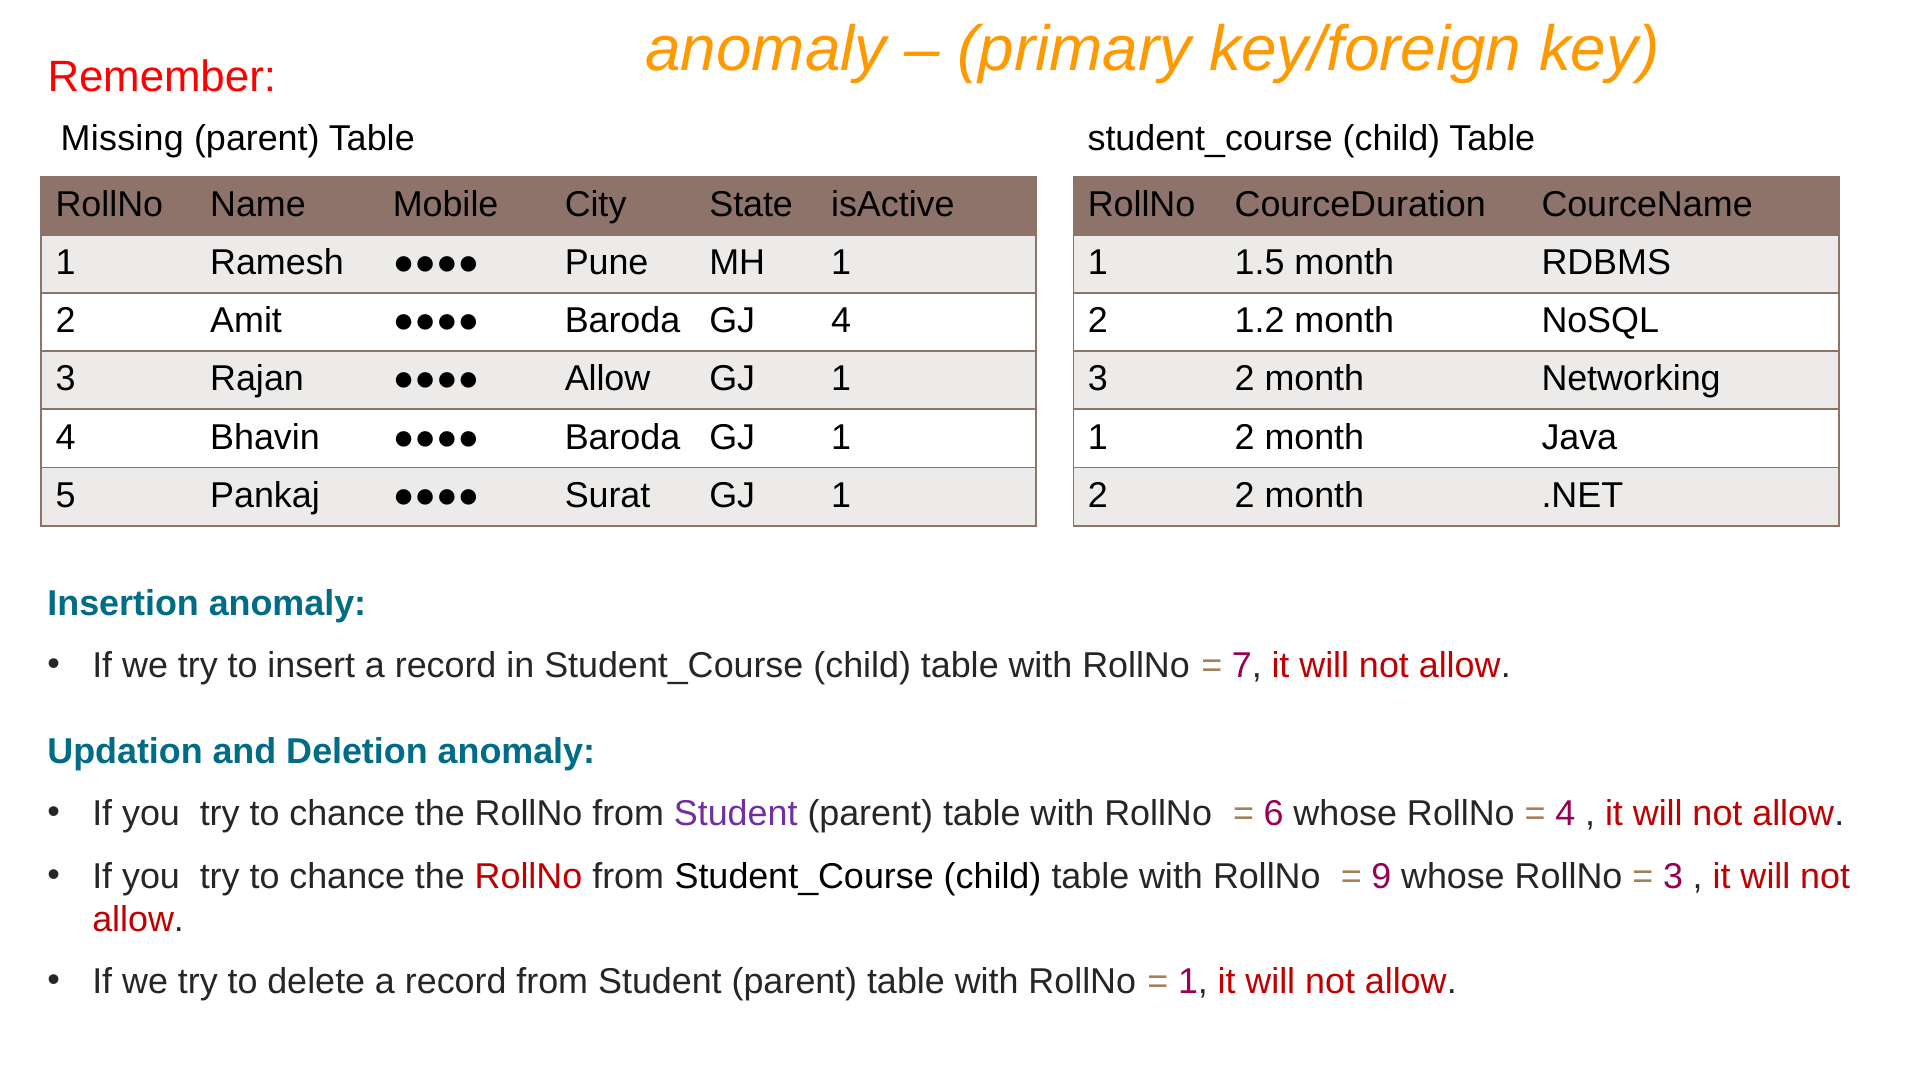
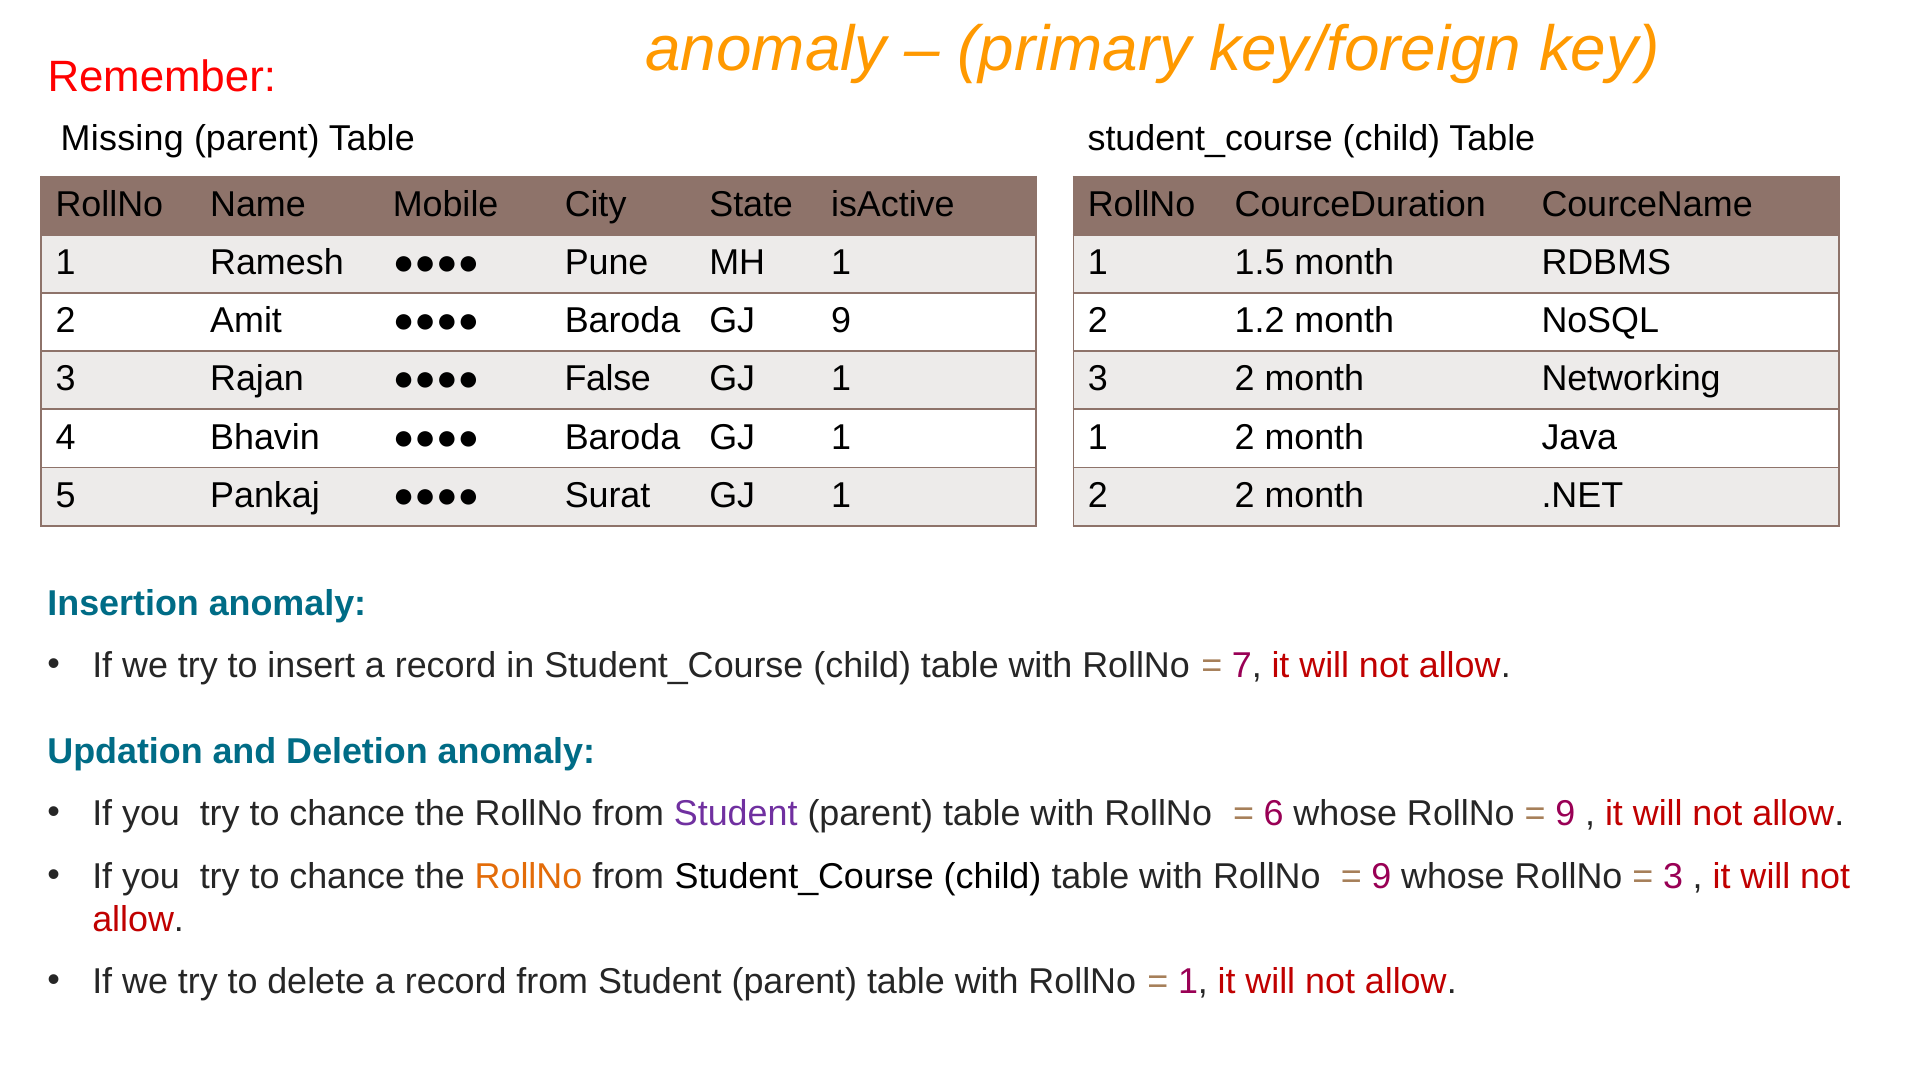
GJ 4: 4 -> 9 (841, 321)
Allow: Allow -> False (608, 379)
4: 4 -> 9 (1565, 814)
RollNo colour: red -> orange (528, 876)
